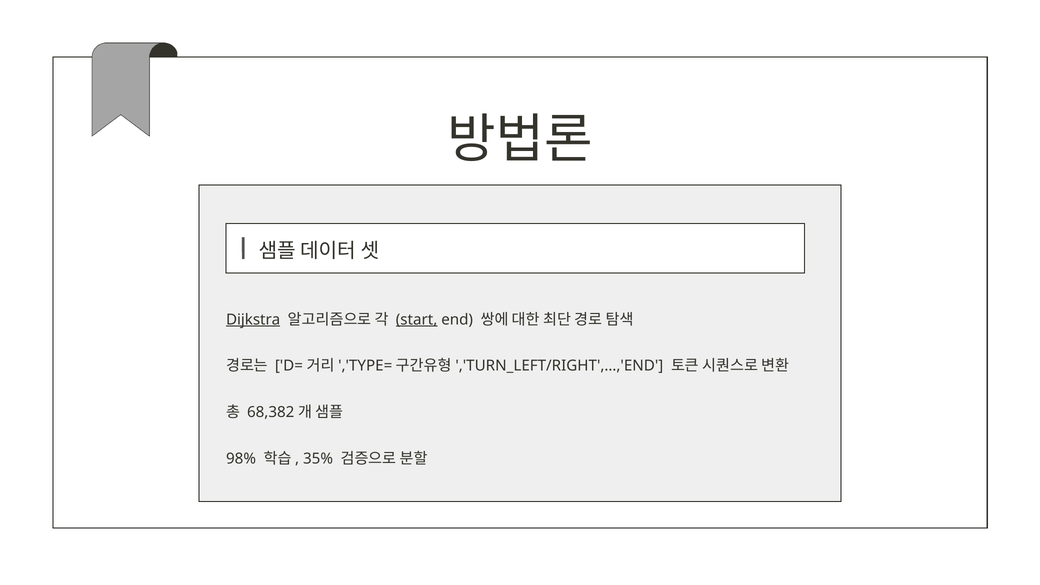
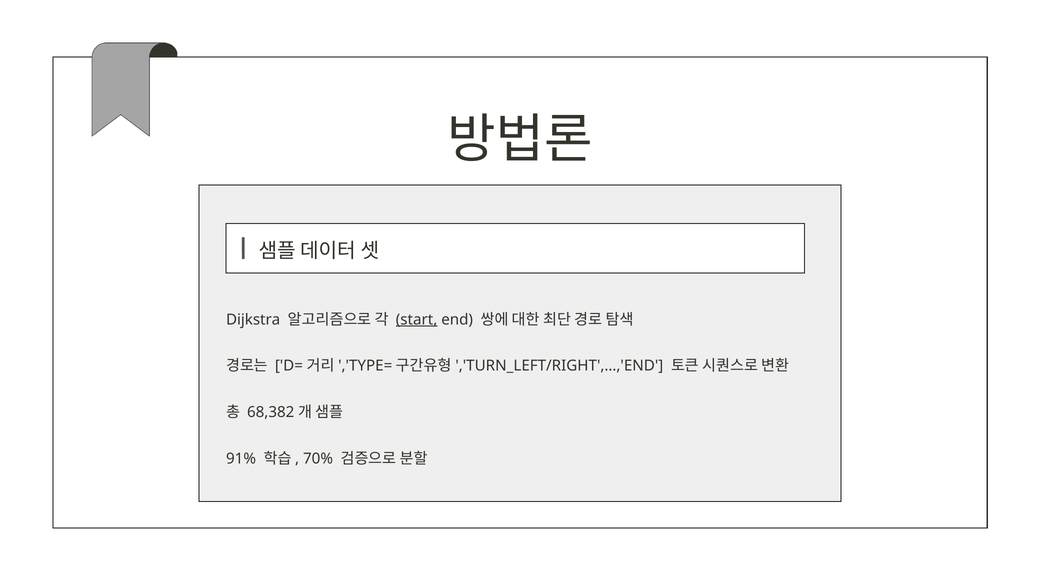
Dijkstra underline: present -> none (253, 320)
98%: 98% -> 91% (241, 459)
35%: 35% -> 70% (318, 459)
